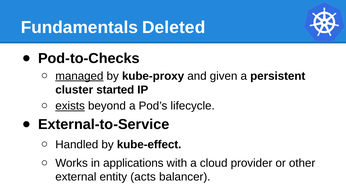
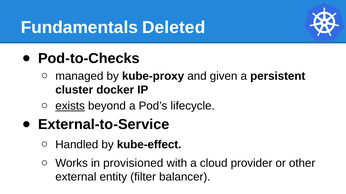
managed underline: present -> none (79, 76)
started: started -> docker (115, 90)
applications: applications -> provisioned (133, 164)
acts: acts -> filter (143, 178)
